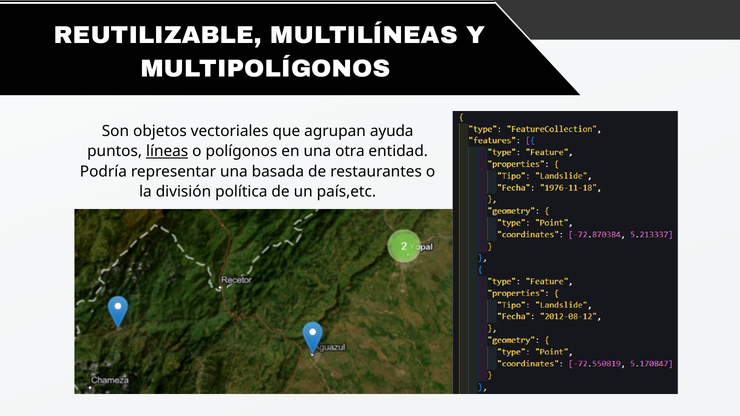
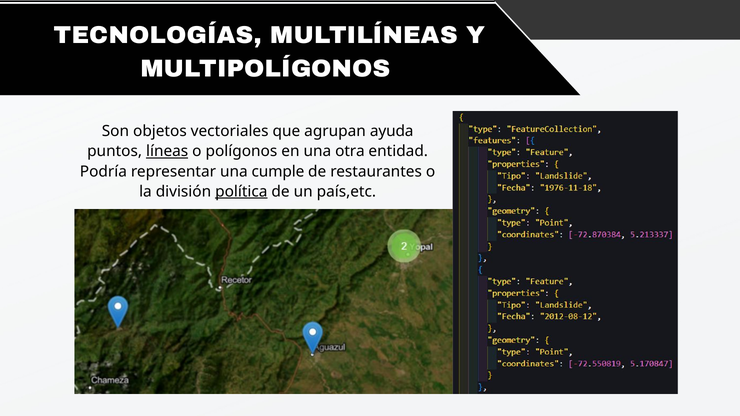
REUTILIZABLE: REUTILIZABLE -> TECNOLOGÍAS (158, 35)
basada: basada -> cumple (278, 172)
política underline: none -> present (241, 192)
